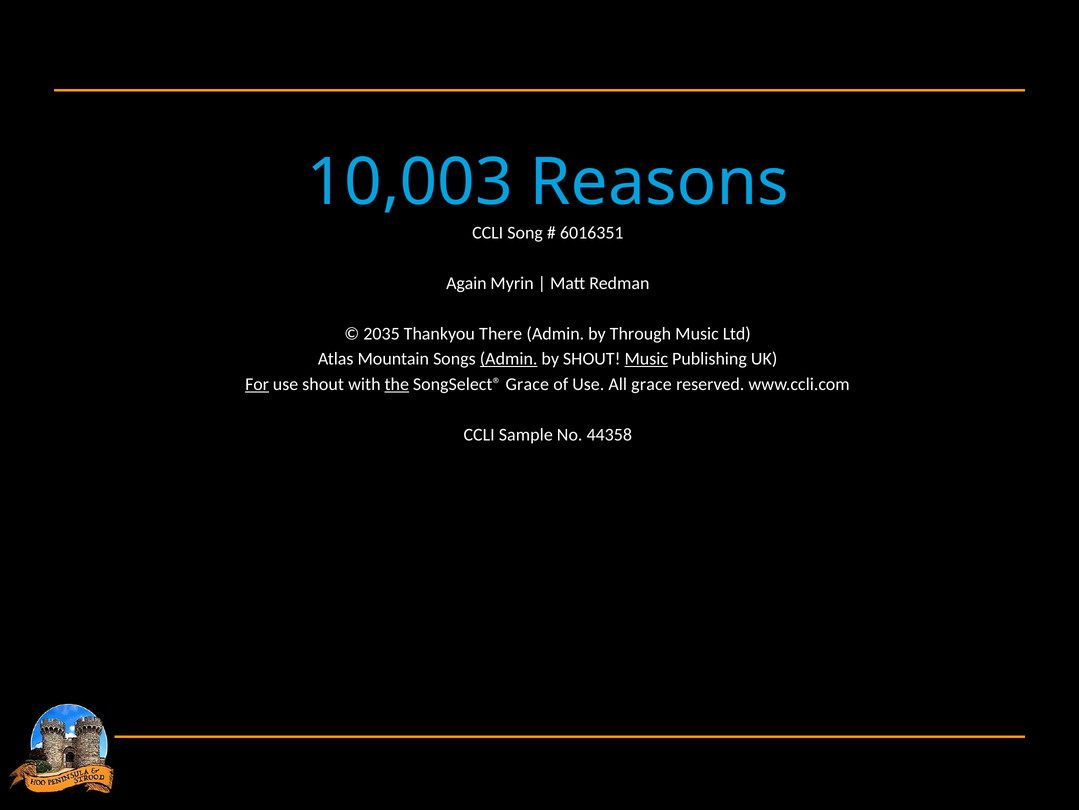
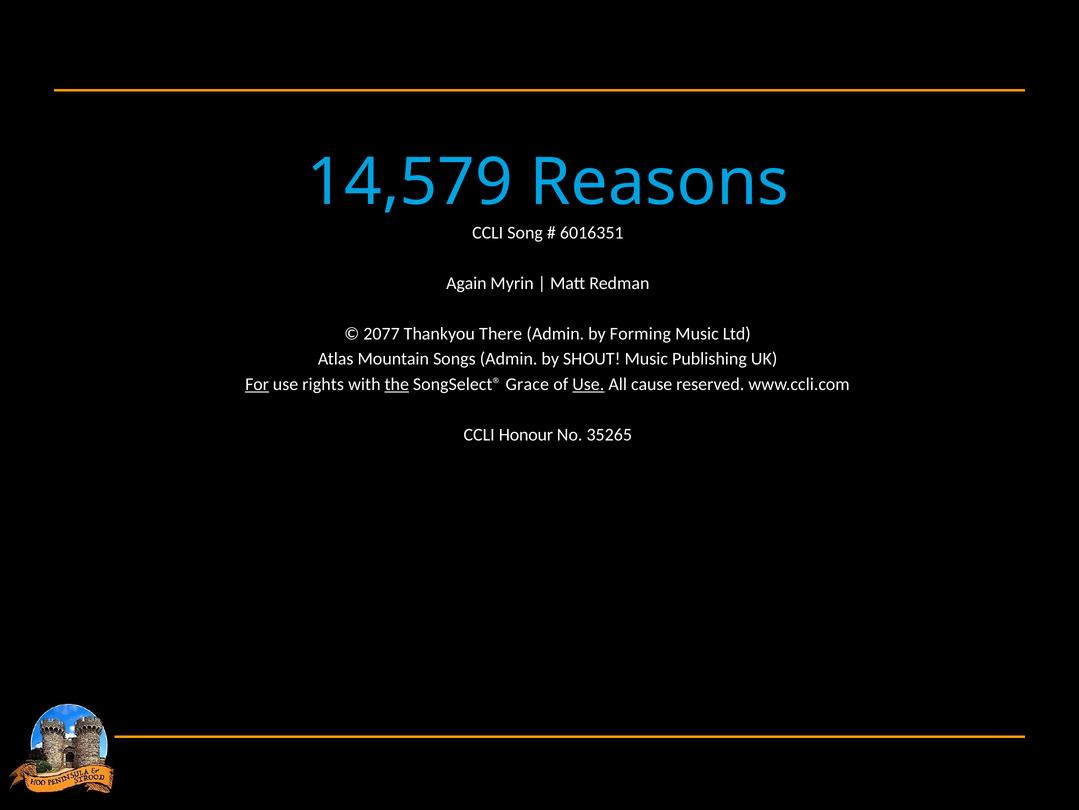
10,003: 10,003 -> 14,579 (410, 182)
2035: 2035 -> 2077 (382, 333)
Through: Through -> Forming (640, 333)
Admin underline: present -> none (509, 359)
Music underline: present -> none (646, 359)
use shout: shout -> rights (323, 384)
Use underline: none -> present (588, 384)
All grace: grace -> cause (652, 384)
Sample: Sample -> Honour (526, 434)
44358: 44358 -> 35265 (609, 434)
